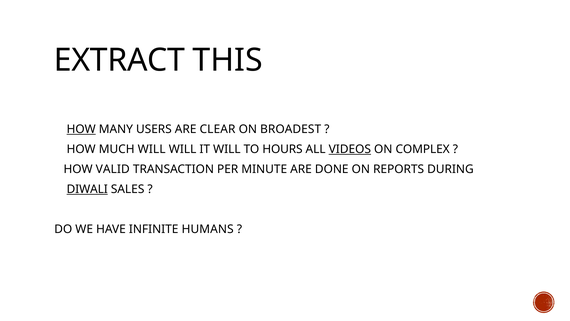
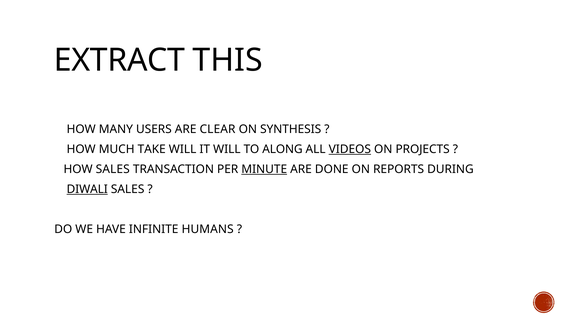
HOW underline: present -> none (81, 129)
BROADEST: BROADEST -> SYNTHESIS (291, 129)
MUCH WILL: WILL -> TAKE (152, 149)
HOURS: HOURS -> ALONG (282, 149)
COMPLEX: COMPLEX -> PROJECTS (423, 149)
HOW VALID: VALID -> SALES (113, 169)
MINUTE underline: none -> present (264, 169)
